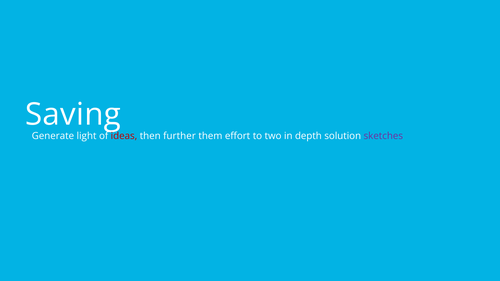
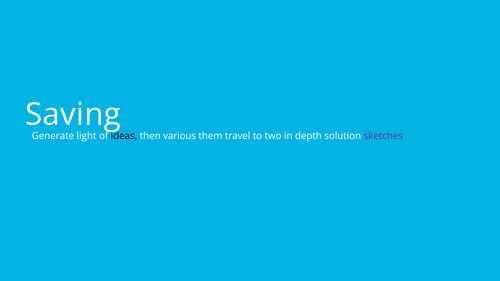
ideas colour: red -> black (124, 136)
further: further -> various (180, 136)
effort: effort -> travel (238, 136)
